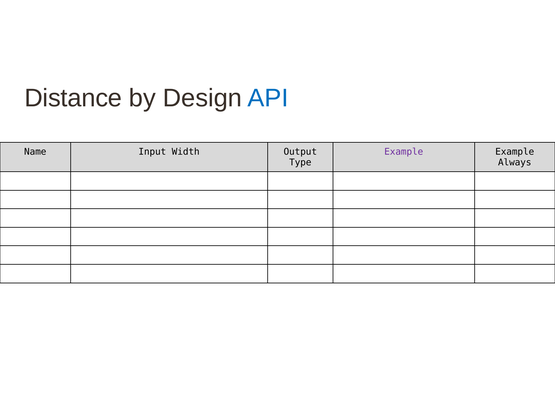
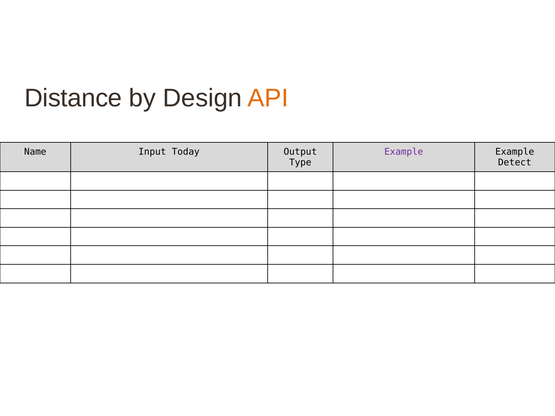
API colour: blue -> orange (268, 98)
Width: Width -> Today (186, 152)
Always: Always -> Detect (515, 163)
